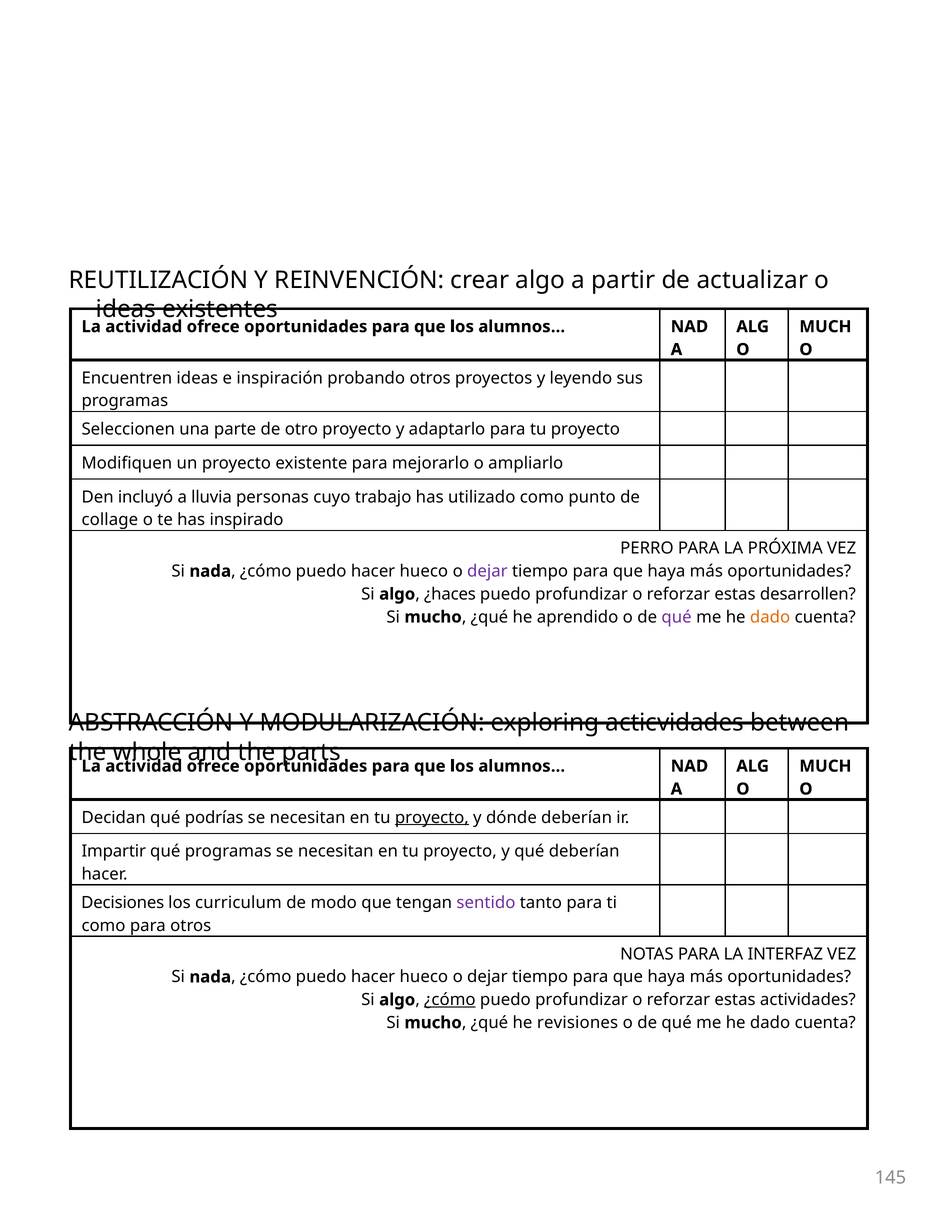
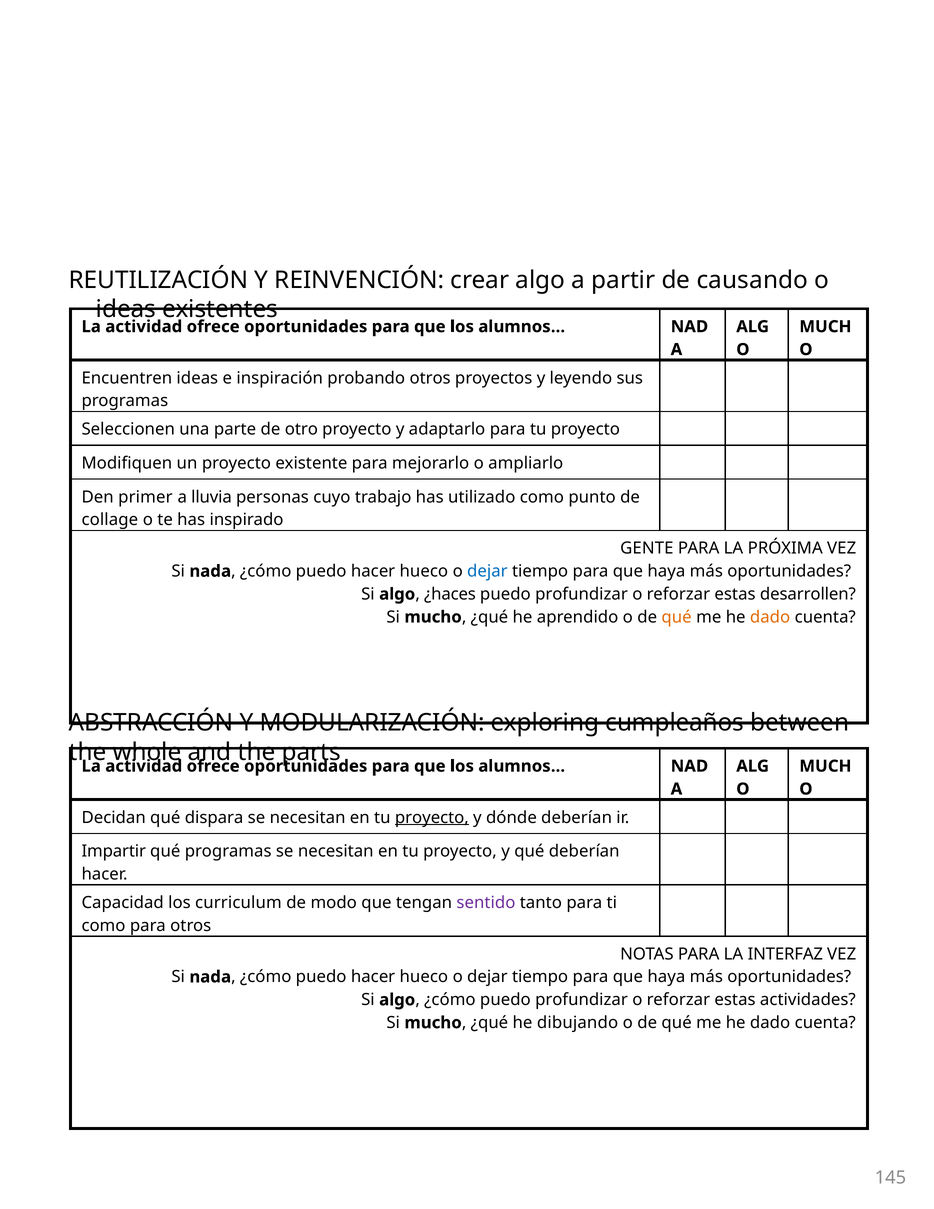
actualizar: actualizar -> causando (752, 280)
incluyó: incluyó -> primer (145, 497)
PERRO: PERRO -> GENTE (647, 548)
dejar colour: purple -> blue (487, 571)
qué colour: purple -> orange (677, 617)
acticvidades: acticvidades -> cumpleaños (675, 723)
podrías: podrías -> dispara (214, 817)
Decisiones: Decisiones -> Capacidad (123, 902)
¿cómo underline: present -> none (450, 1000)
revisiones: revisiones -> dibujando (578, 1022)
